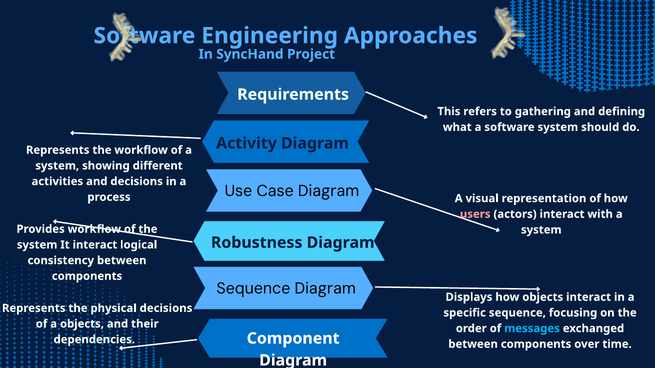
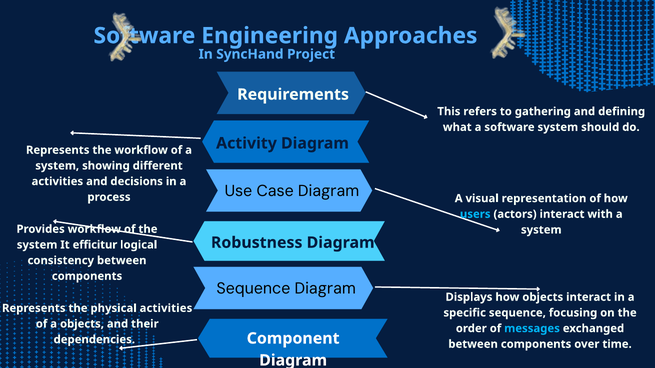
users colour: pink -> light blue (475, 214)
It interact: interact -> efficitur (95, 245)
physical decisions: decisions -> activities (166, 309)
